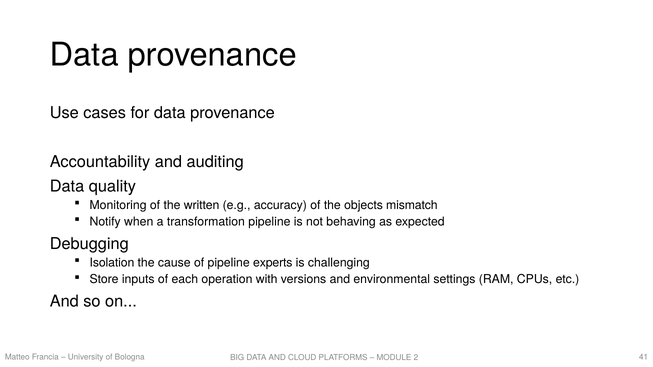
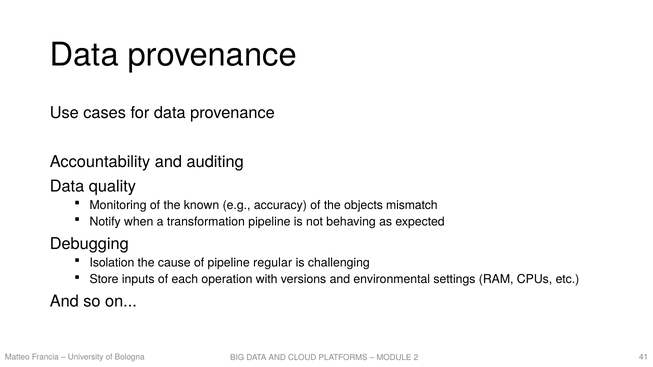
written: written -> known (202, 205)
experts: experts -> regular (273, 263)
